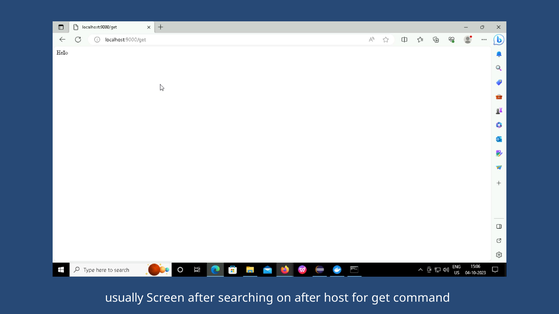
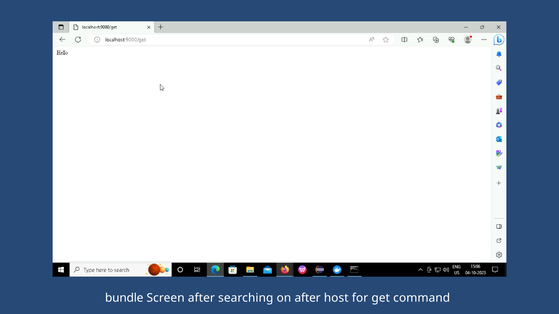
usually: usually -> bundle (124, 298)
